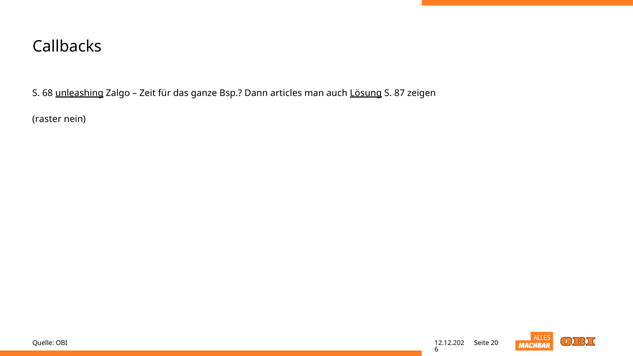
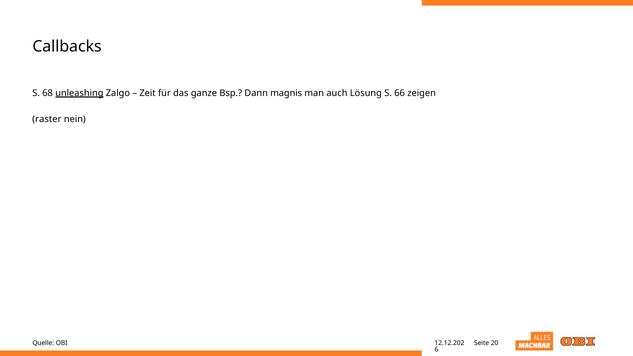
articles: articles -> magnis (286, 93)
Lösung underline: present -> none (366, 93)
87: 87 -> 66 (400, 93)
